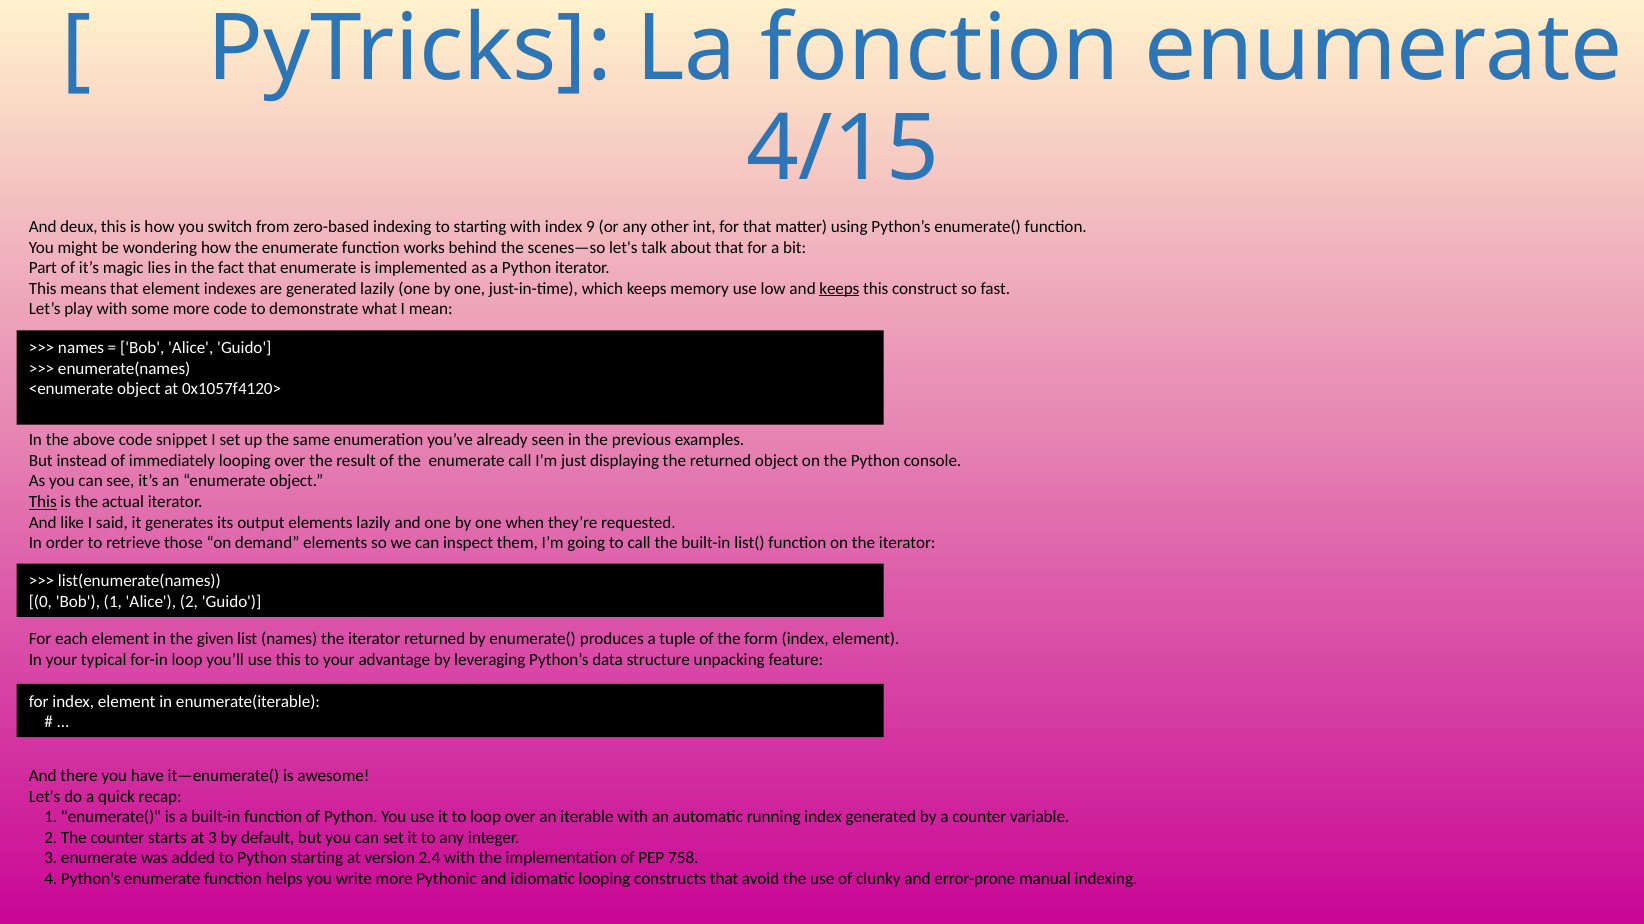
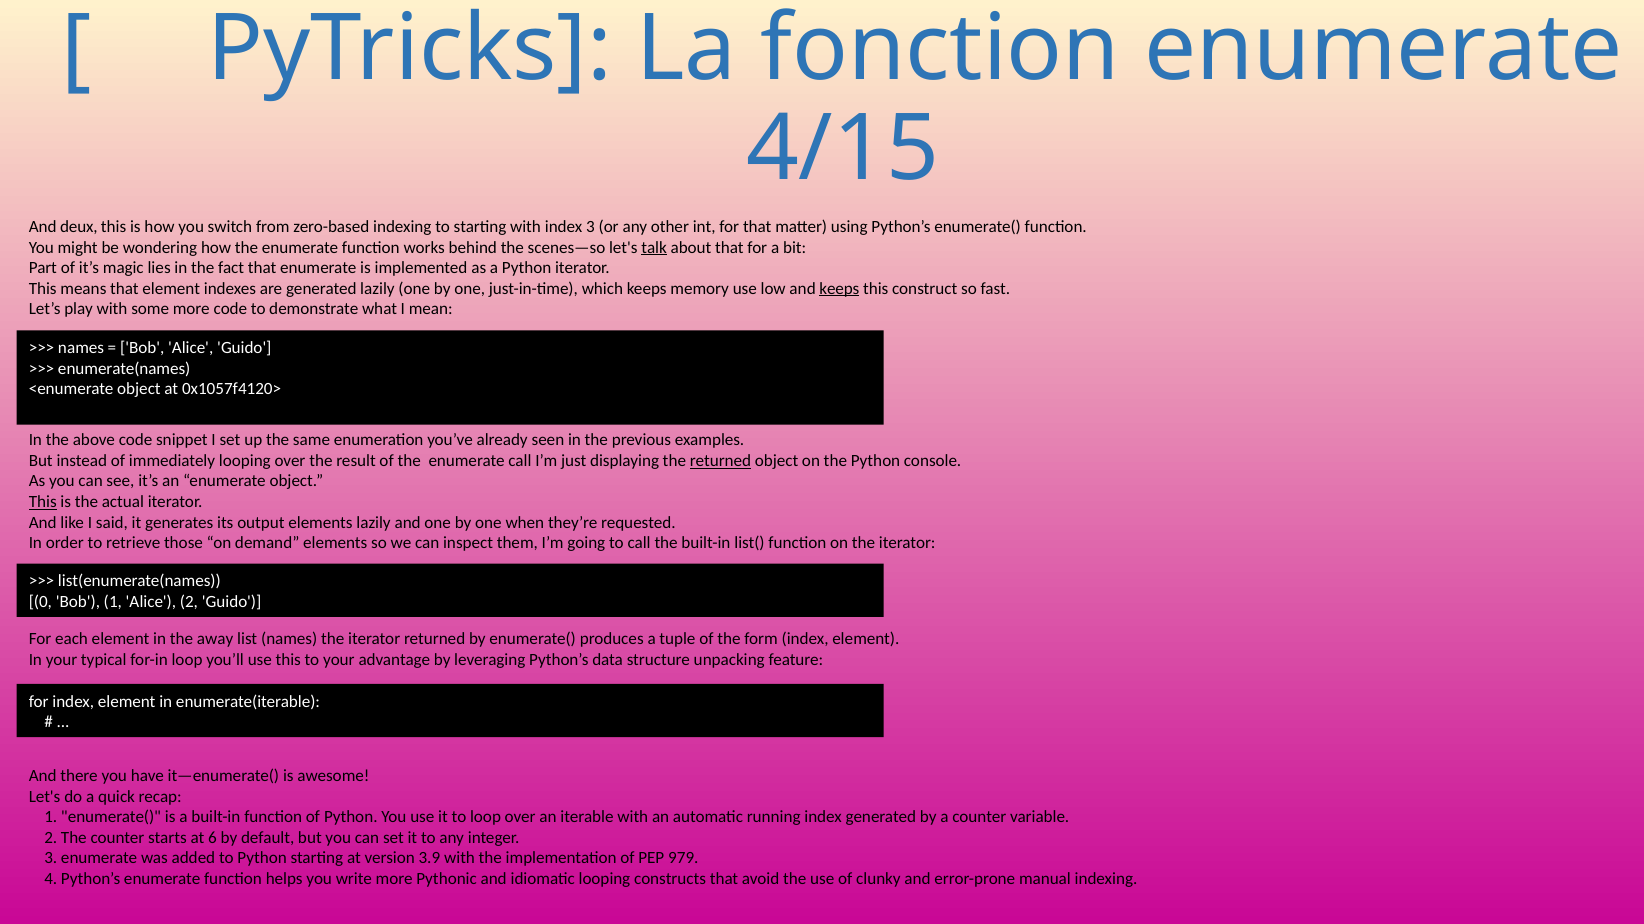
index 9: 9 -> 3 (591, 227)
talk underline: none -> present (654, 248)
returned underline: none -> present (720, 461)
given: given -> away (215, 640)
at 3: 3 -> 6 (213, 838)
2.4: 2.4 -> 3.9 (429, 859)
758: 758 -> 979 (683, 859)
